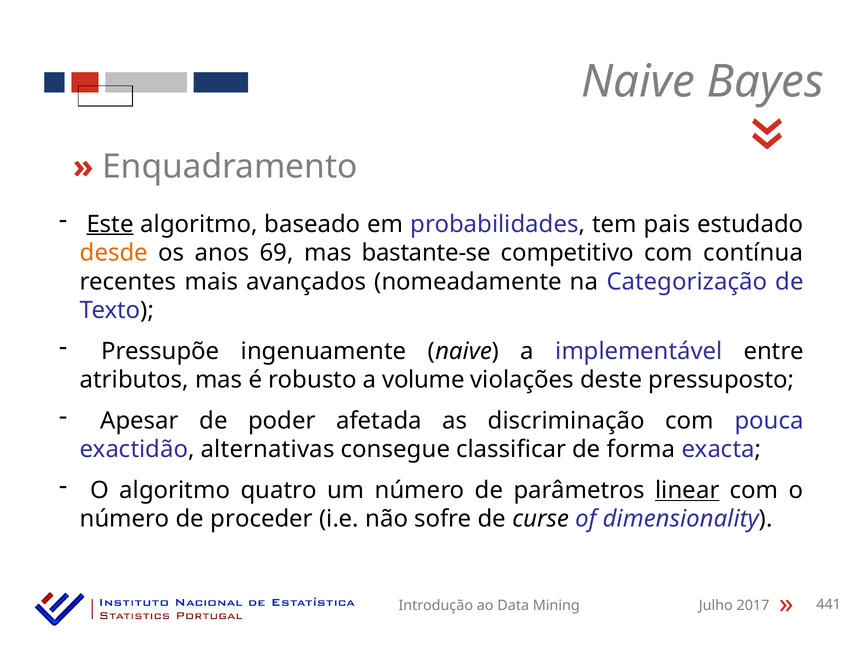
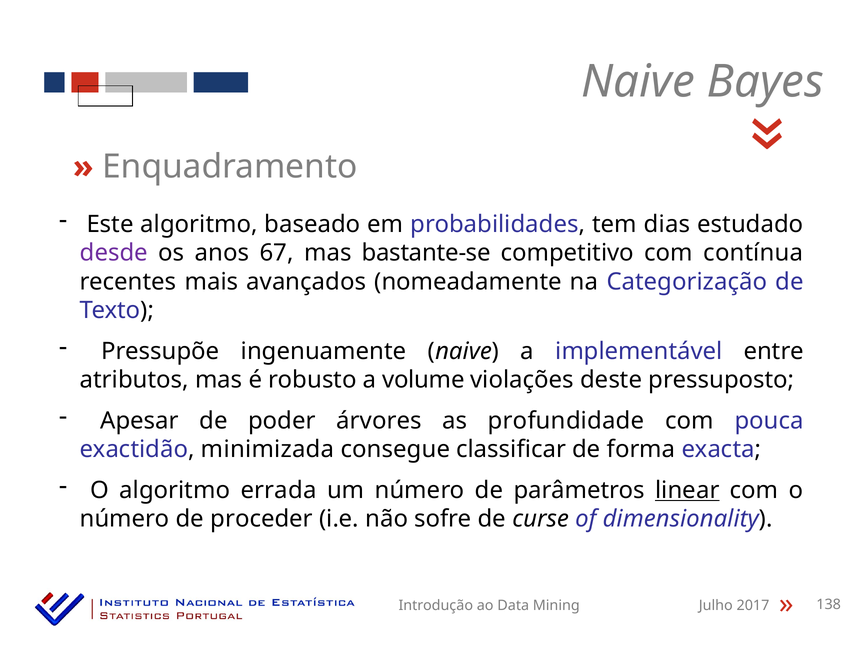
Este underline: present -> none (110, 224)
pais: pais -> dias (667, 224)
desde colour: orange -> purple (114, 253)
69: 69 -> 67 (277, 253)
afetada: afetada -> árvores (379, 421)
discriminação: discriminação -> profundidade (566, 421)
alternativas: alternativas -> minimizada (268, 450)
quatro: quatro -> errada (279, 490)
441: 441 -> 138 (829, 605)
